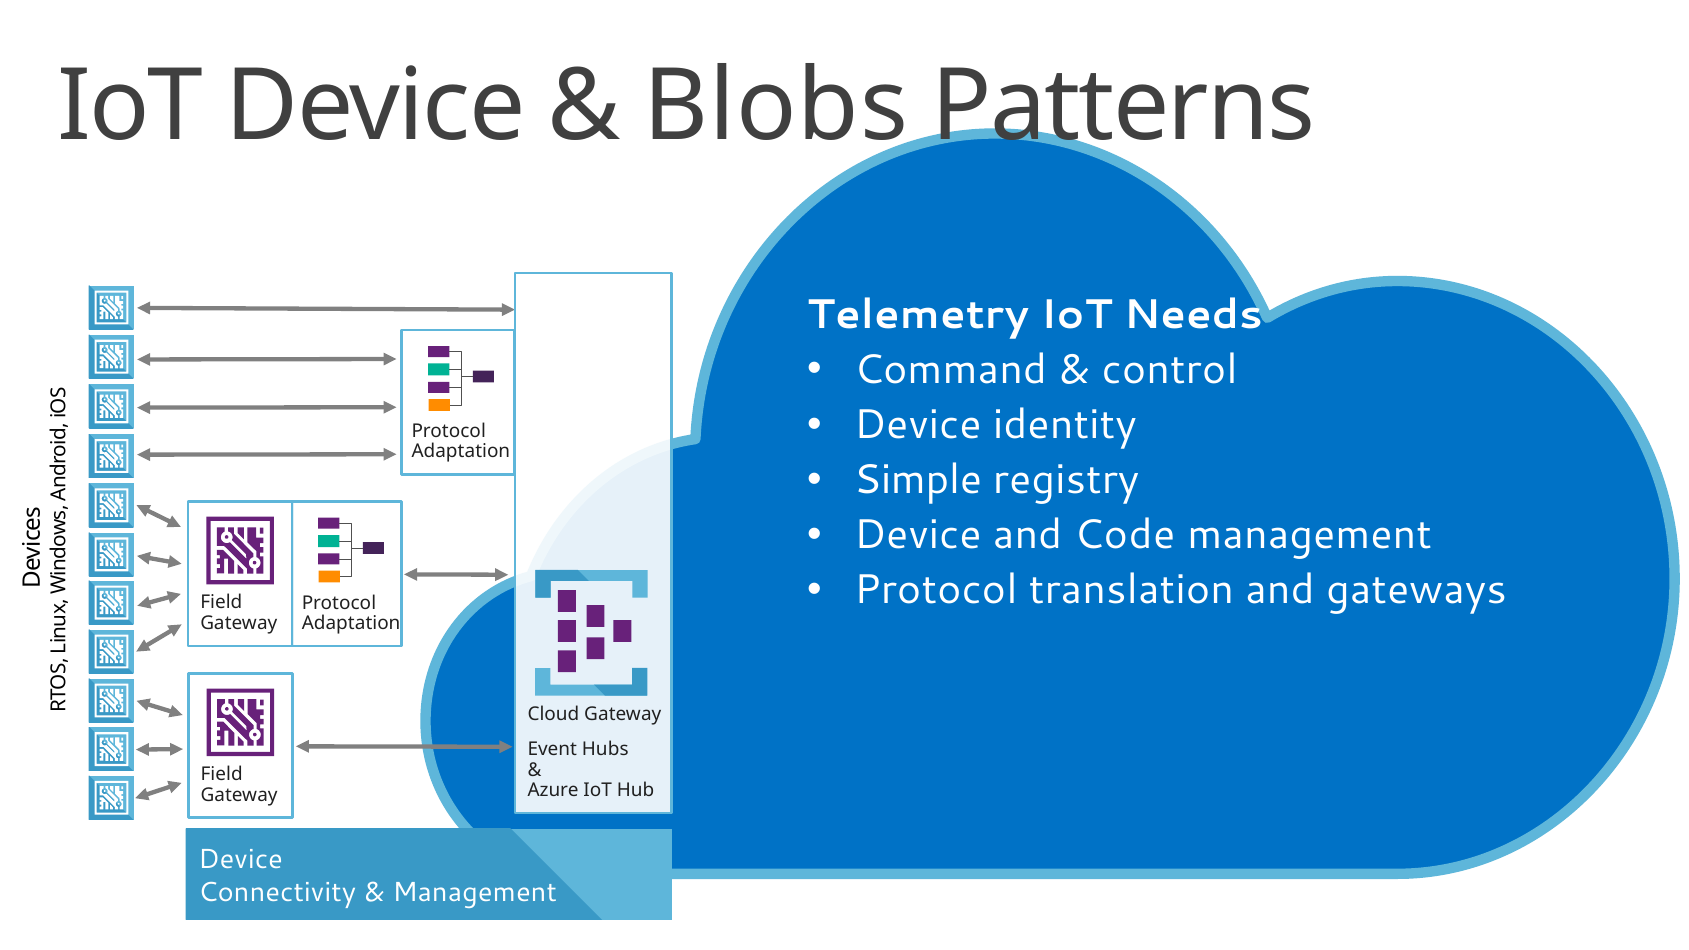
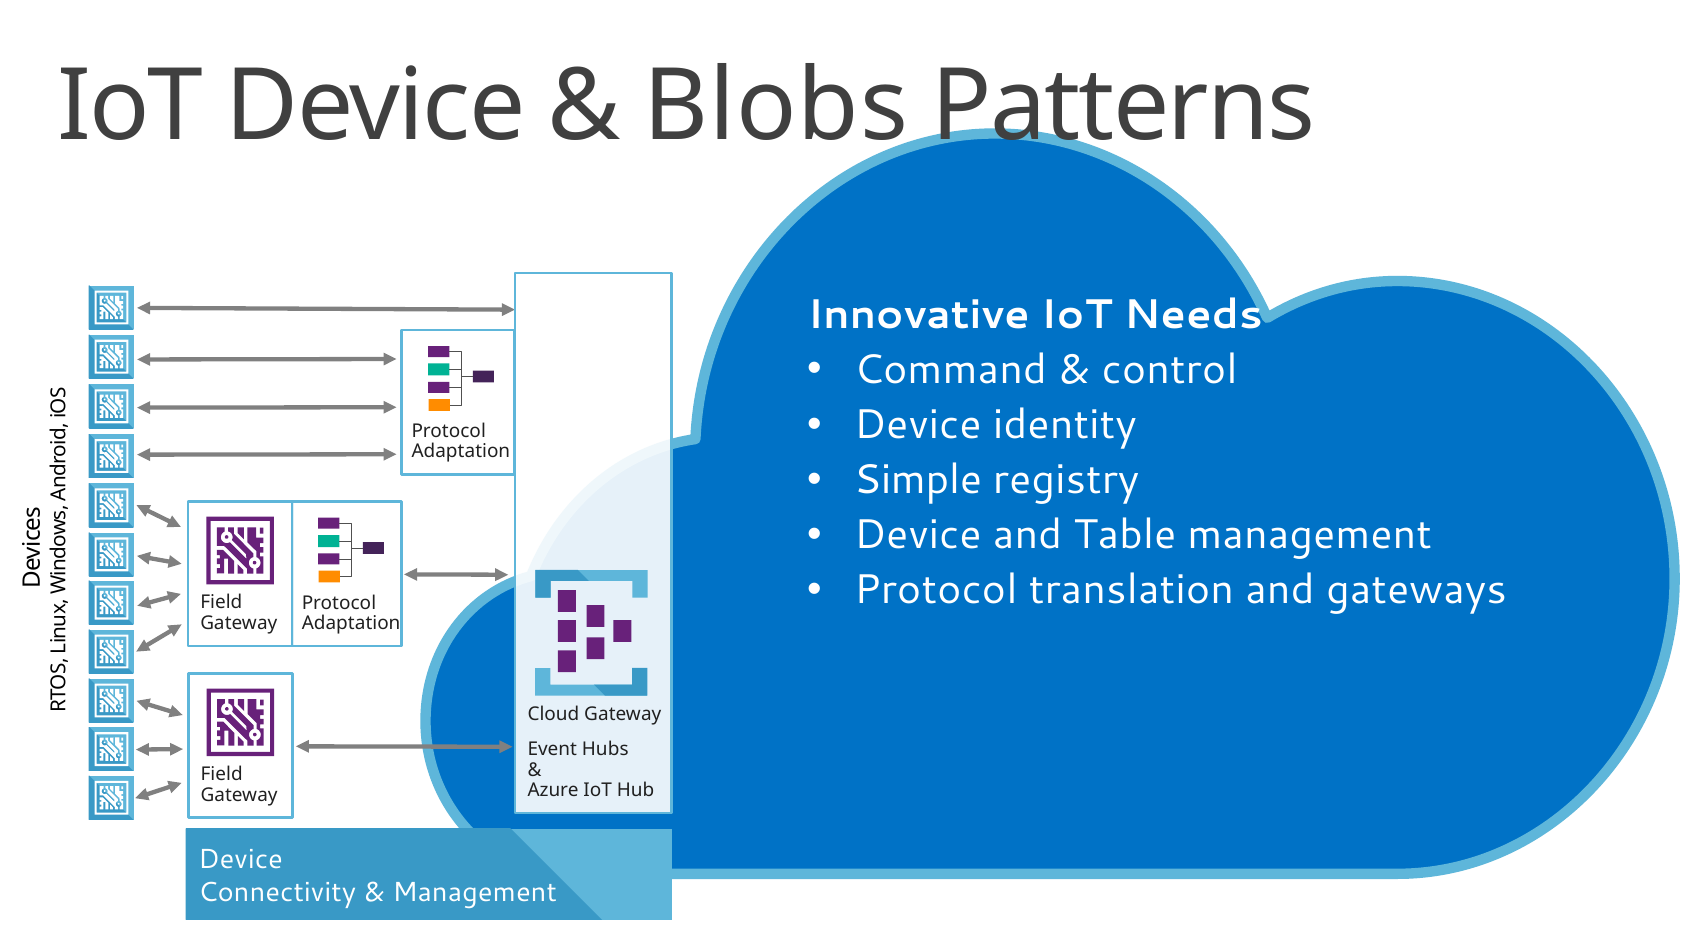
Telemetry: Telemetry -> Innovative (918, 315)
Code: Code -> Table (1125, 535)
